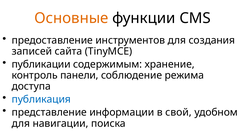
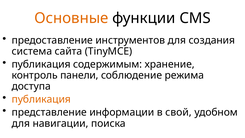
записей: записей -> система (32, 51)
публикации: публикации -> публикация (41, 64)
публикация colour: blue -> orange (41, 99)
